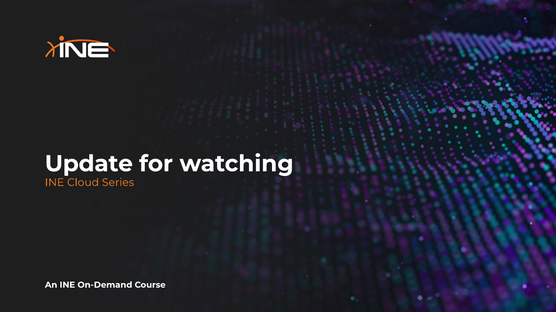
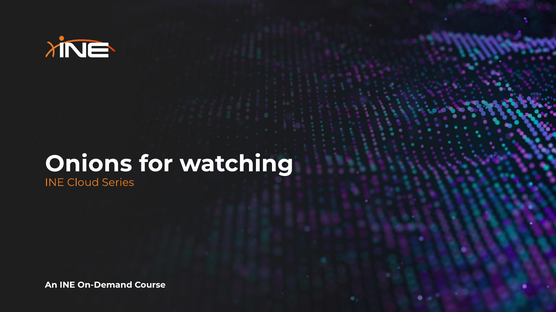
Update: Update -> Onions (89, 164)
